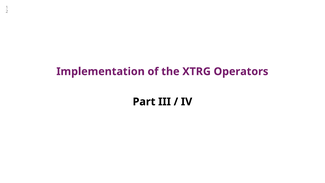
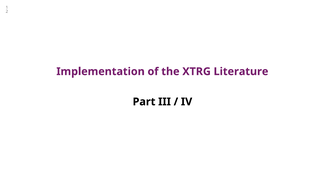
Operators: Operators -> Literature (241, 71)
